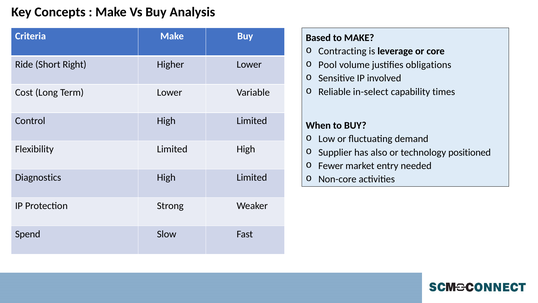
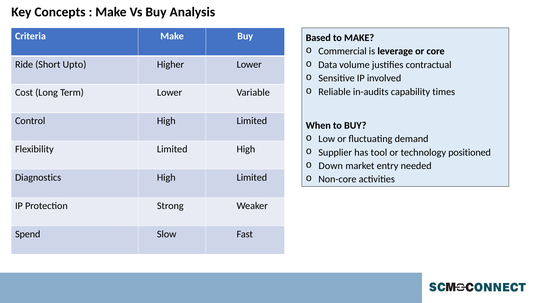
Contracting: Contracting -> Commercial (343, 51)
Pool: Pool -> Data (328, 65)
obligations: obligations -> contractual (429, 65)
Right: Right -> Upto (74, 64)
in-select: in-select -> in-audits (371, 92)
also: also -> tool (379, 152)
Fewer: Fewer -> Down (331, 166)
